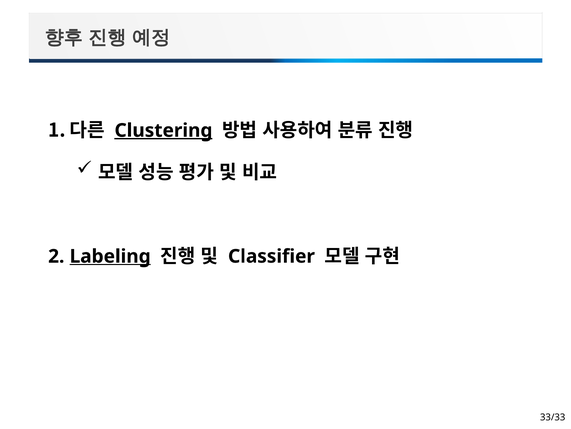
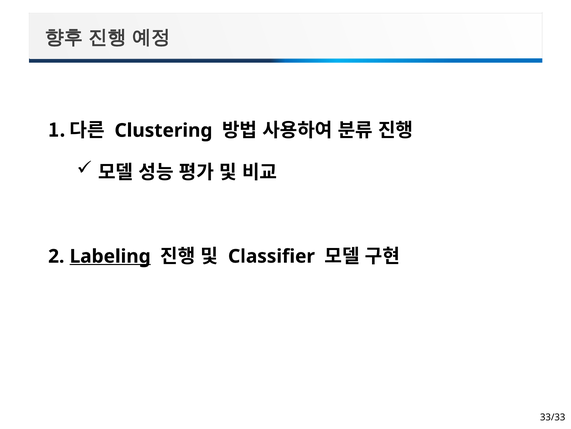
Clustering underline: present -> none (163, 130)
